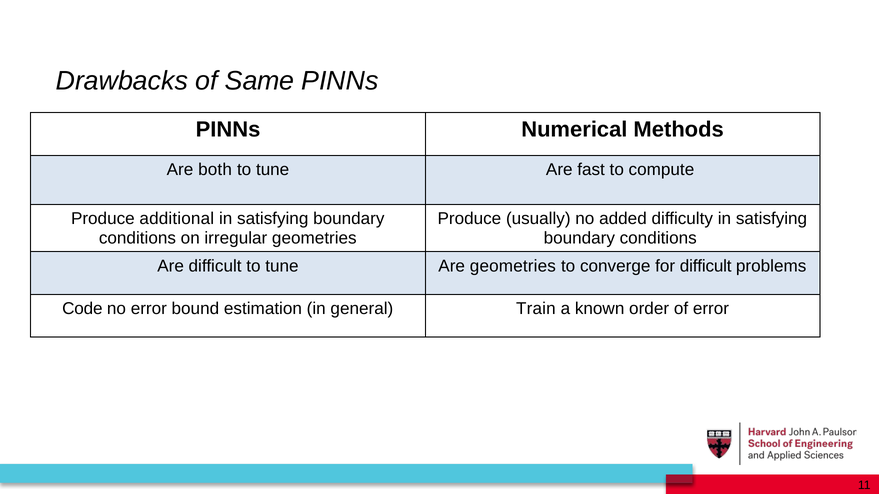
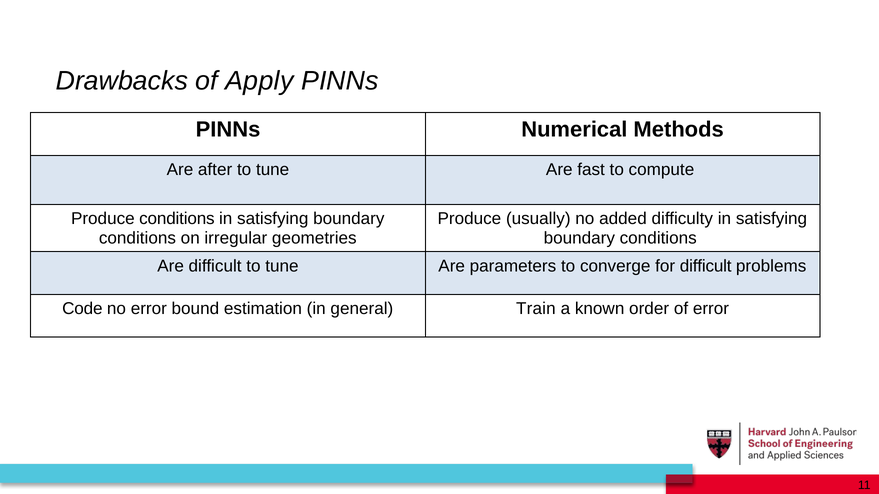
Same: Same -> Apply (259, 81)
both: both -> after (215, 170)
Produce additional: additional -> conditions (177, 219)
Are geometries: geometries -> parameters (513, 266)
